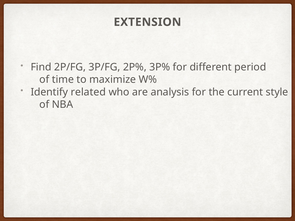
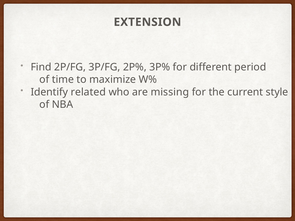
analysis: analysis -> missing (170, 92)
